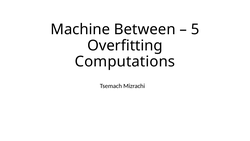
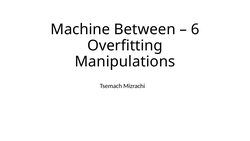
5: 5 -> 6 (195, 29)
Computations: Computations -> Manipulations (125, 61)
